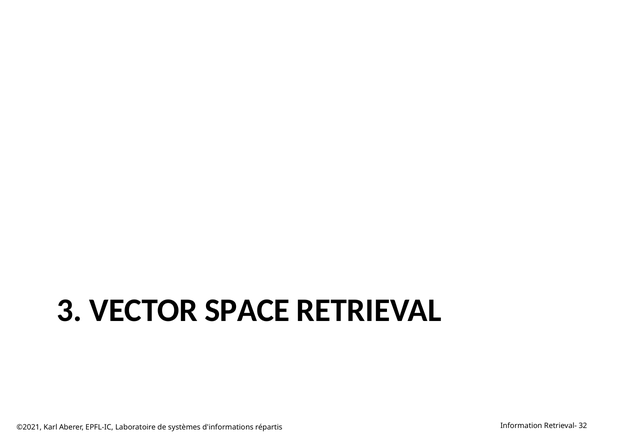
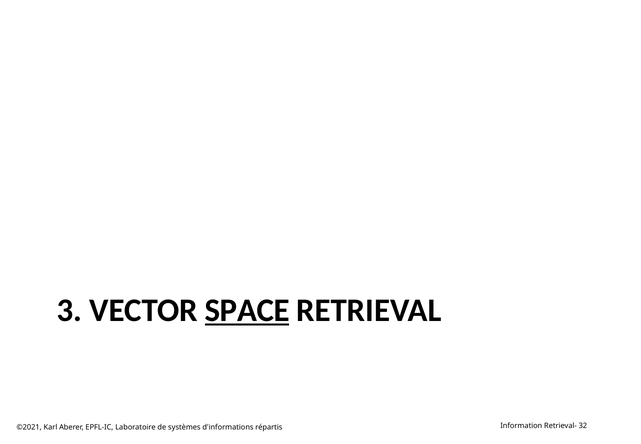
SPACE underline: none -> present (247, 310)
